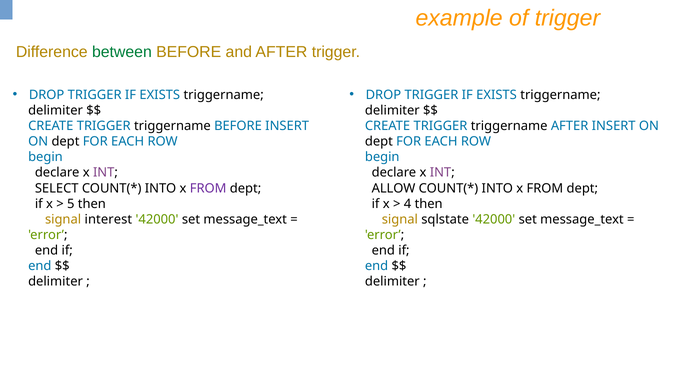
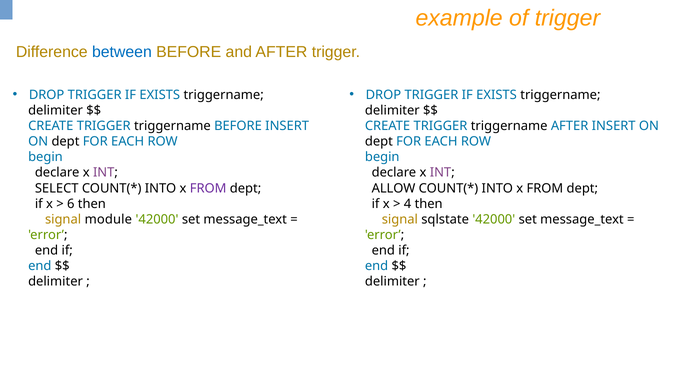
between colour: green -> blue (122, 52)
5: 5 -> 6 (71, 204)
interest: interest -> module (108, 219)
